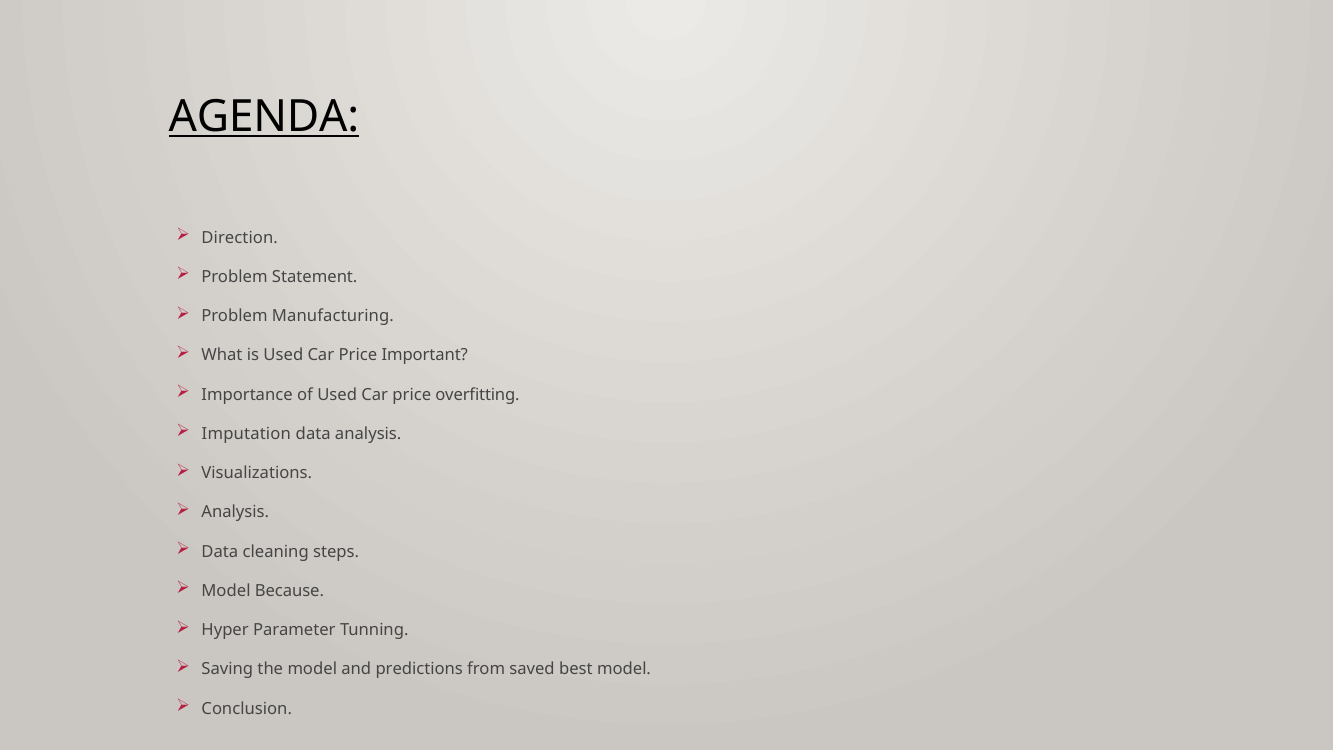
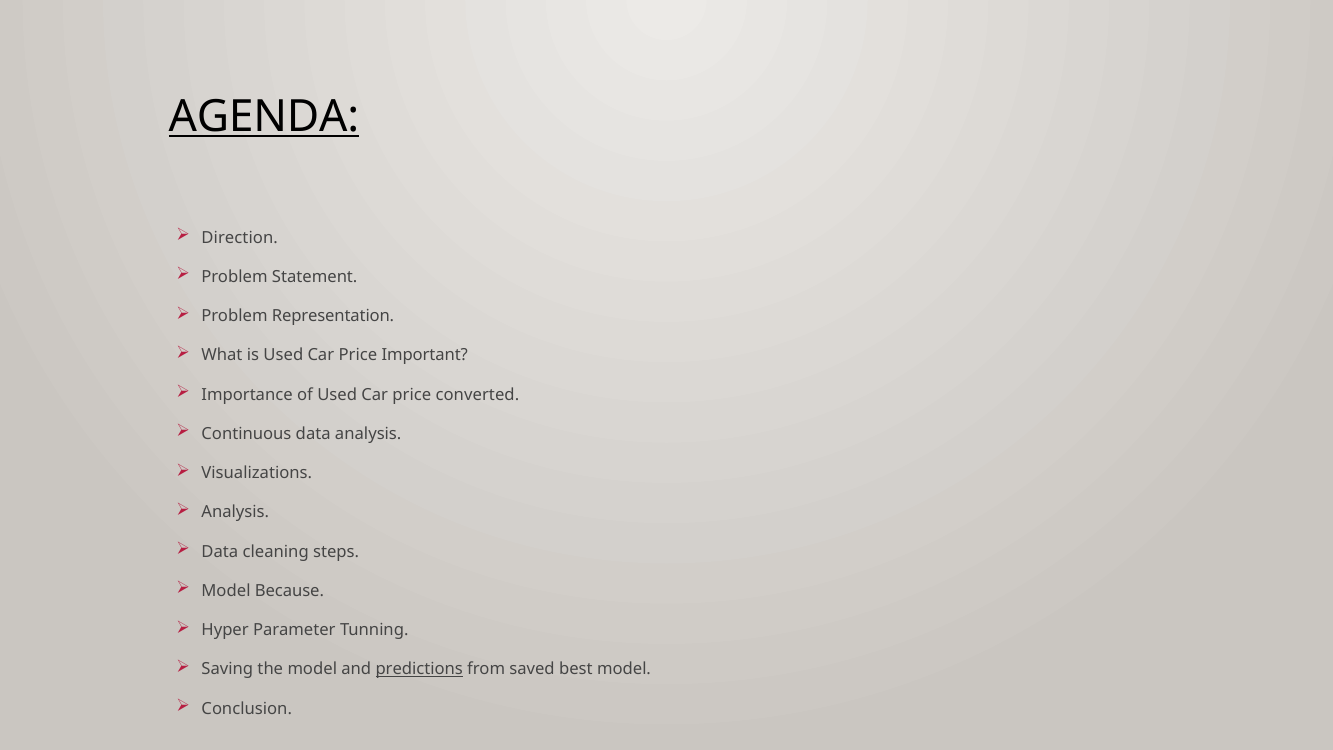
Manufacturing: Manufacturing -> Representation (333, 316)
overfitting: overfitting -> converted (477, 395)
Imputation: Imputation -> Continuous (246, 434)
predictions underline: none -> present (419, 669)
